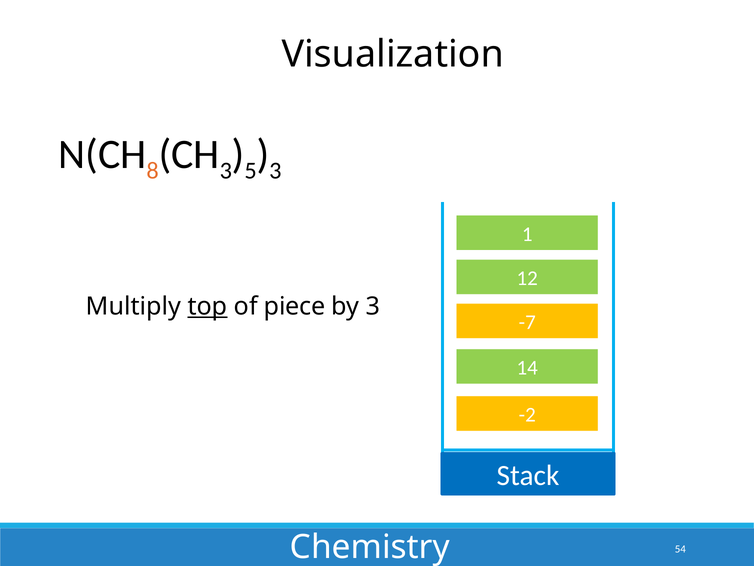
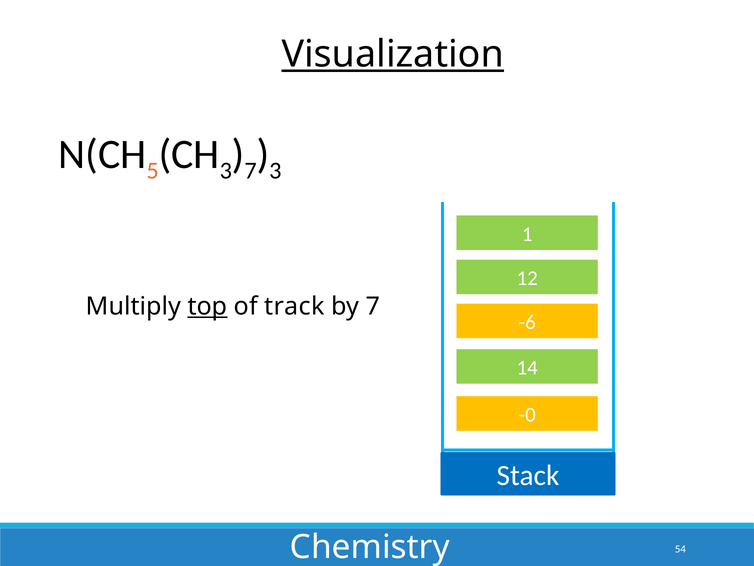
Visualization underline: none -> present (393, 54)
8: 8 -> 5 (153, 170)
5: 5 -> 7 (251, 170)
piece: piece -> track (294, 306)
by 3: 3 -> 7 (373, 306)
-7: -7 -> -6 (527, 322)
-2: -2 -> -0 (527, 415)
